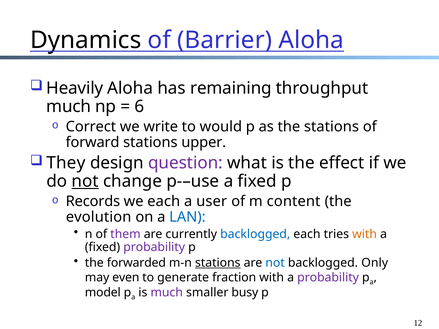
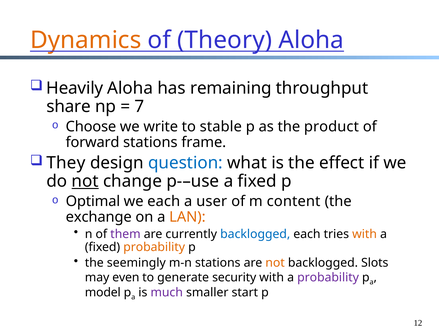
Dynamics colour: black -> orange (86, 40)
Barrier: Barrier -> Theory (225, 40)
much: much -> share (69, 107)
6: 6 -> 7 (139, 107)
Correct: Correct -> Choose (91, 127)
would: would -> stable (221, 127)
the stations: stations -> product (331, 127)
upper: upper -> frame (204, 142)
question colour: purple -> blue (185, 163)
Records: Records -> Optimal (93, 201)
evolution: evolution -> exchange (99, 217)
LAN colour: blue -> orange (187, 217)
probability colour: purple -> orange (154, 247)
forwarded: forwarded -> seemingly (136, 263)
stations underline: present -> none (218, 263)
not colour: blue -> orange (275, 263)
Only: Only -> Slots (375, 263)
fraction: fraction -> security (234, 278)
busy: busy -> start (245, 293)
